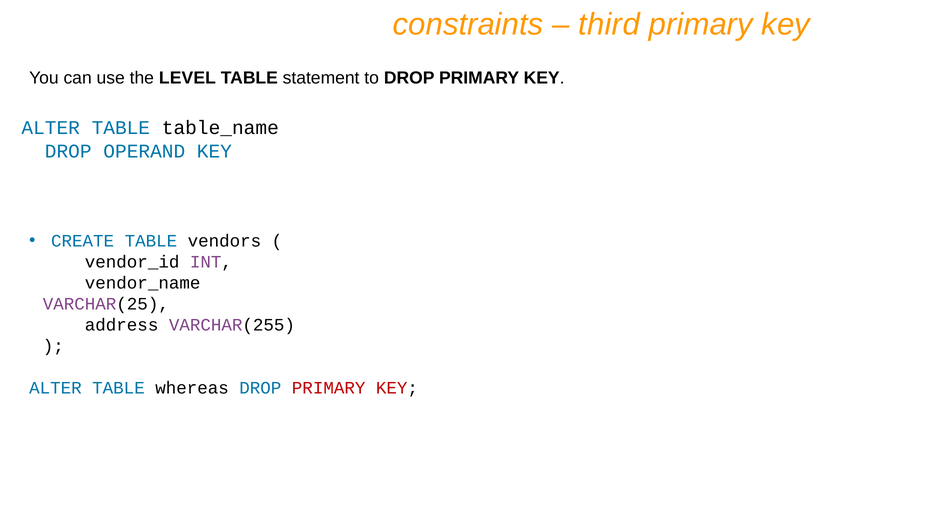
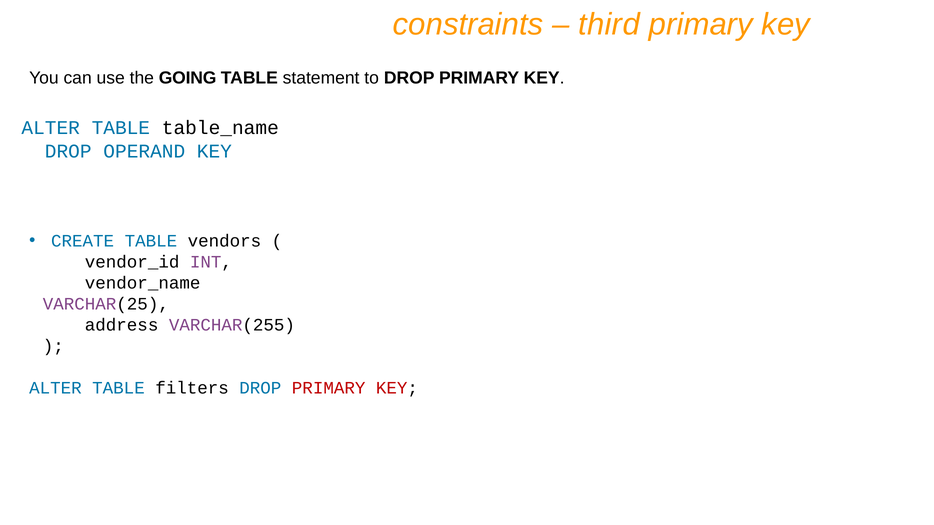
LEVEL: LEVEL -> GOING (188, 78)
whereas: whereas -> filters (192, 388)
